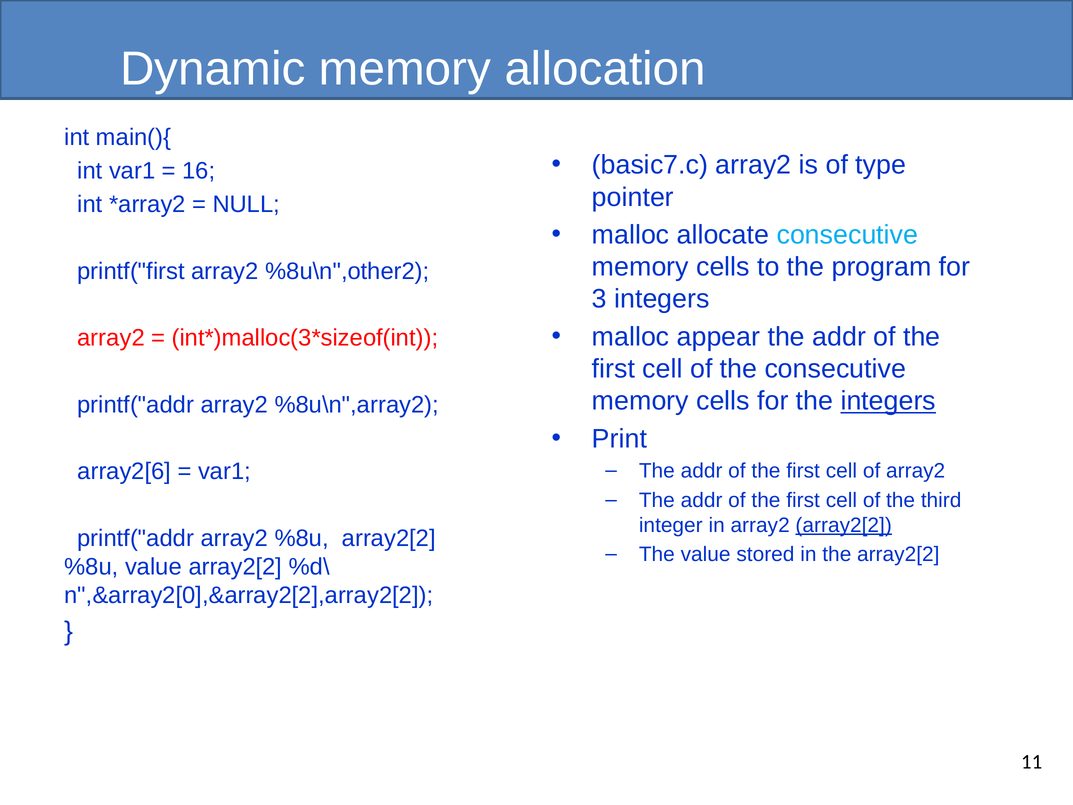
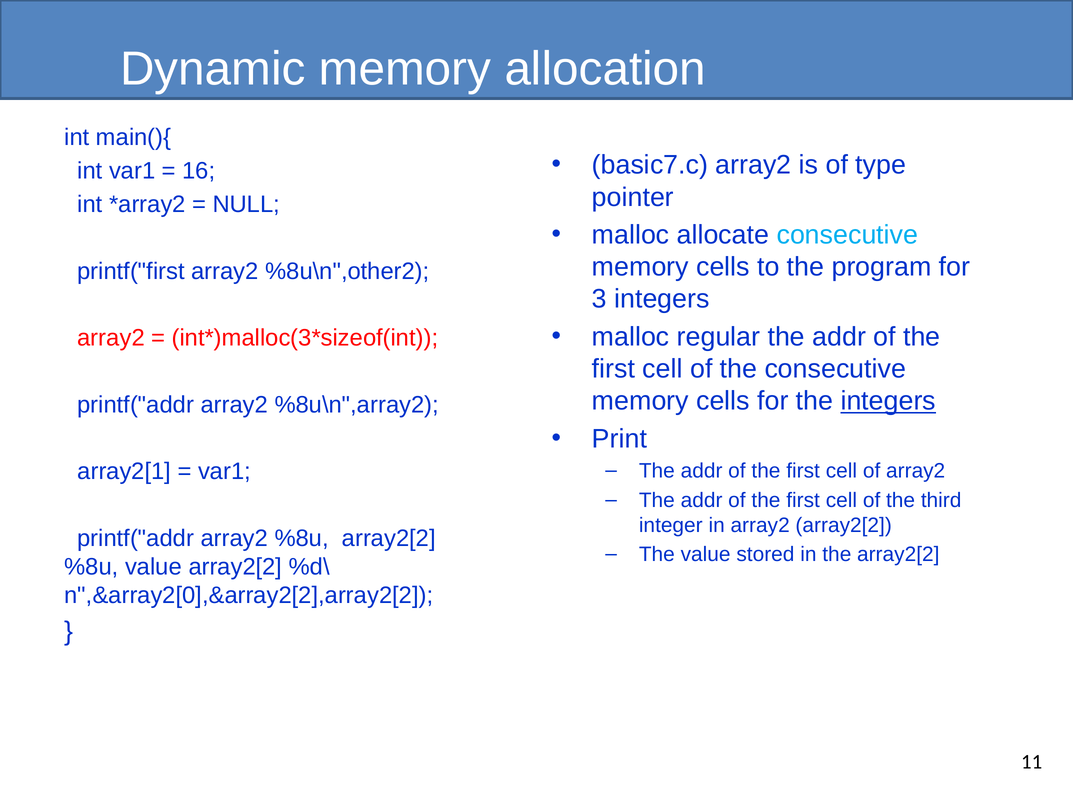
appear: appear -> regular (718, 337)
array2[6: array2[6 -> array2[1 (124, 471)
array2[2 underline: present -> none (844, 525)
